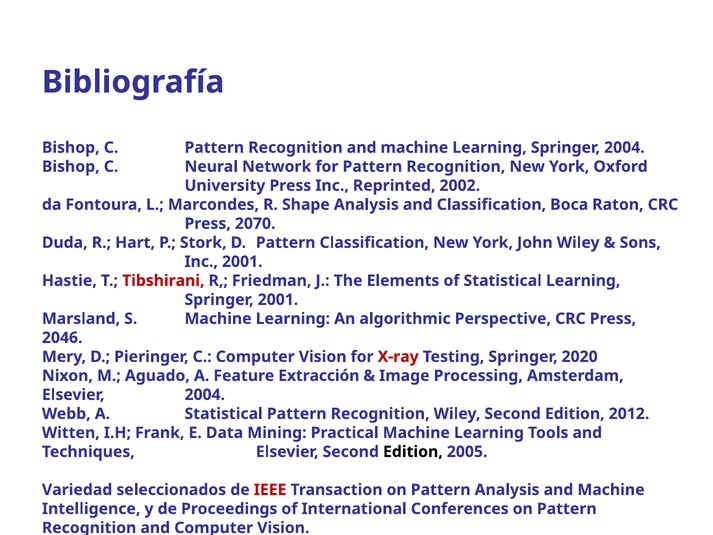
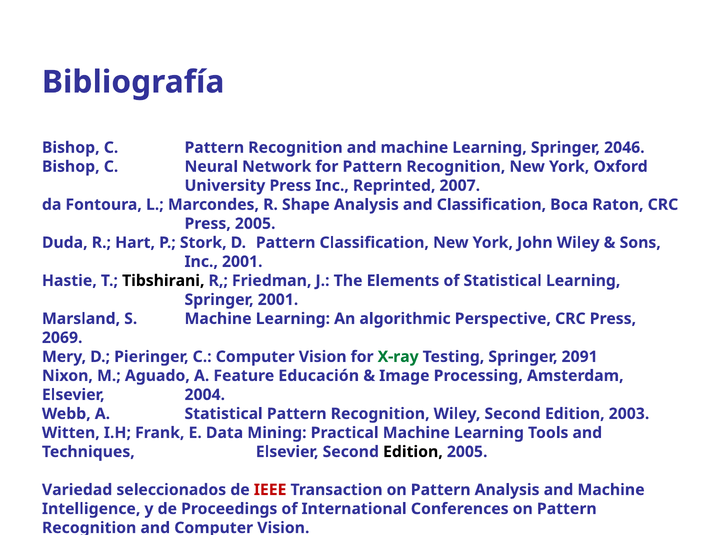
Springer 2004: 2004 -> 2046 (624, 148)
2002: 2002 -> 2007 (460, 186)
Press 2070: 2070 -> 2005 (255, 224)
Tibshirani colour: red -> black (163, 281)
2046: 2046 -> 2069 (62, 338)
X-ray colour: red -> green (398, 357)
2020: 2020 -> 2091 (580, 357)
Extracción: Extracción -> Educación (319, 376)
2012: 2012 -> 2003 (629, 414)
